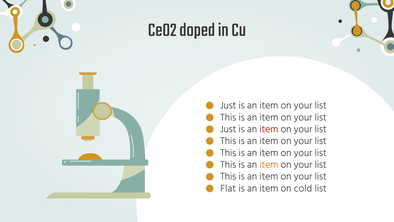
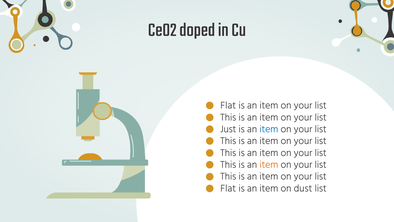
Just: Just -> Flat (228, 105)
item colour: red -> blue (269, 129)
cold: cold -> dust (303, 188)
